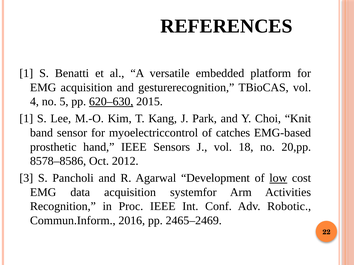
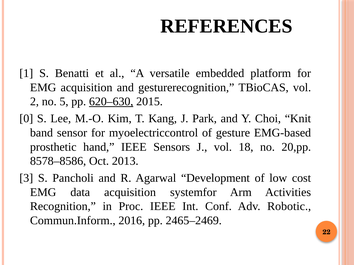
4: 4 -> 2 (34, 102)
1: 1 -> 0 (26, 119)
catches: catches -> gesture (233, 133)
2012: 2012 -> 2013 (125, 161)
low underline: present -> none (278, 178)
